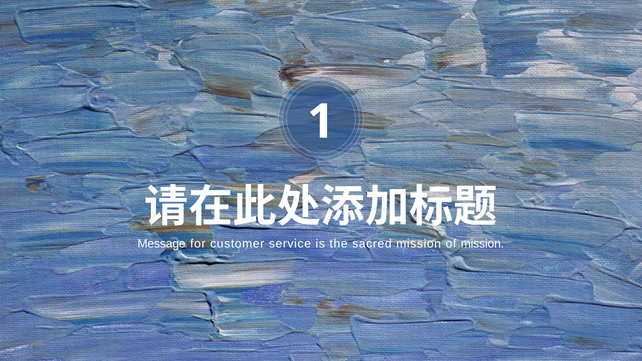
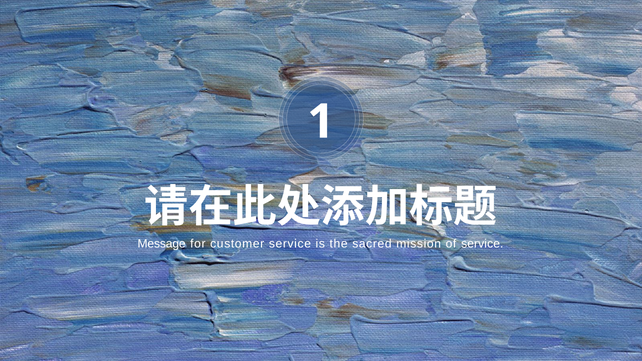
of mission: mission -> service (482, 244)
